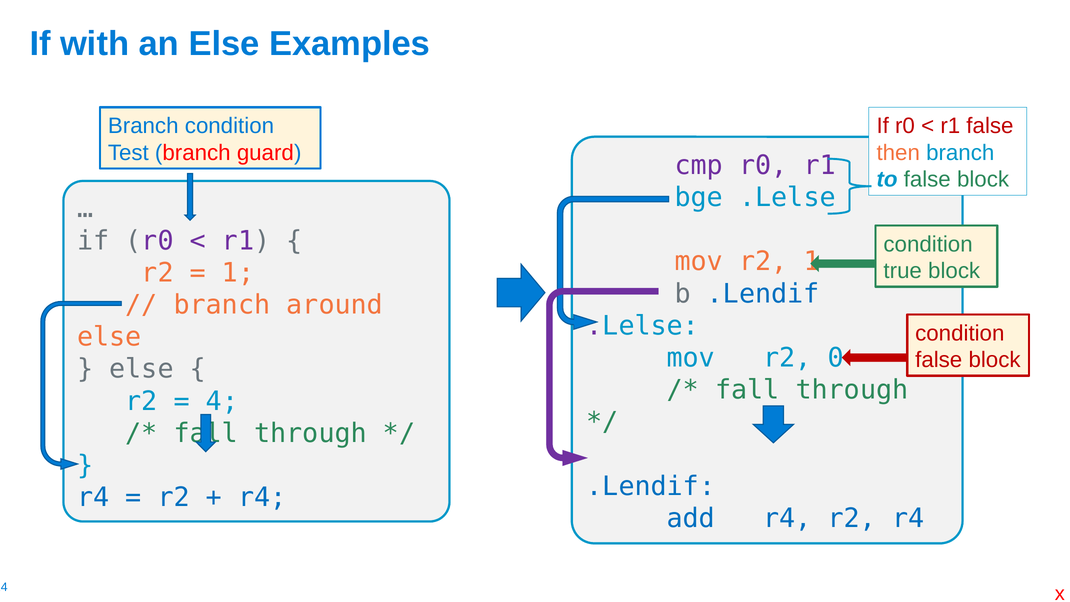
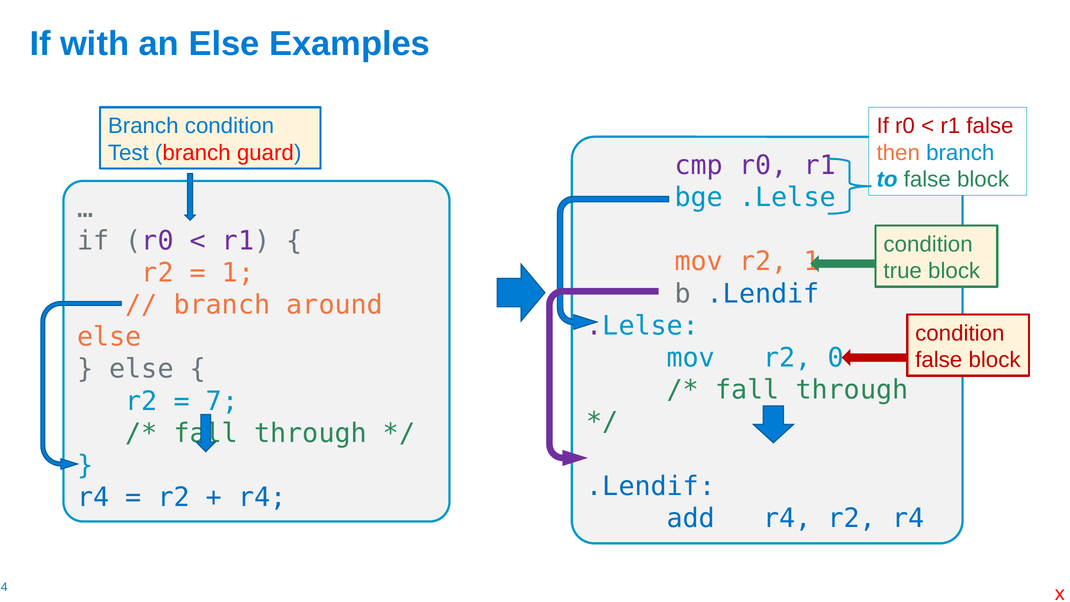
4: 4 -> 7 (222, 401)
